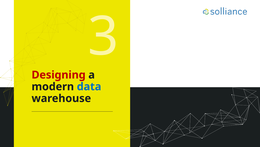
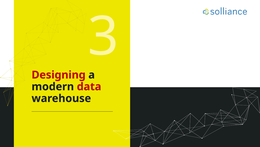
data colour: blue -> red (89, 86)
